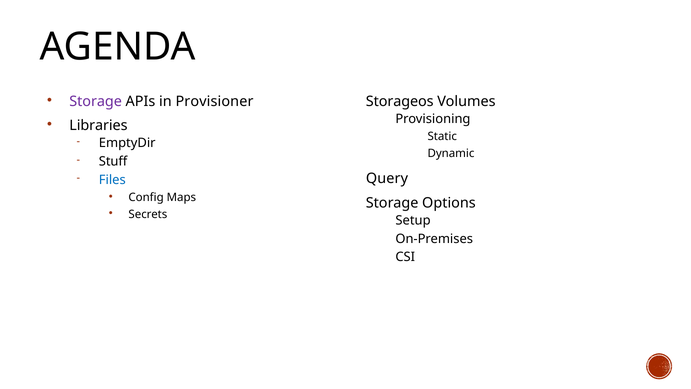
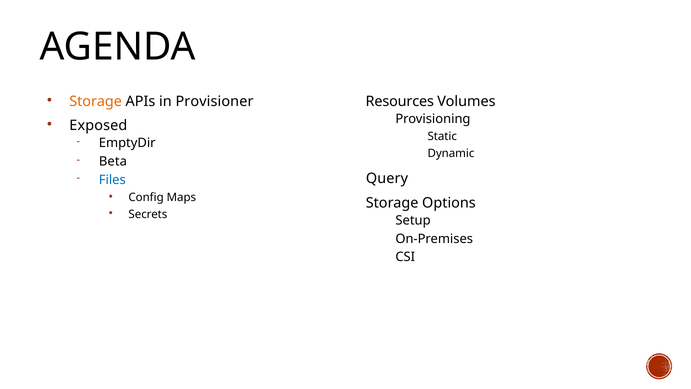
Storageos: Storageos -> Resources (400, 101)
Storage colour: purple -> orange (96, 101)
Libraries: Libraries -> Exposed (98, 125)
Stuff: Stuff -> Beta (113, 161)
